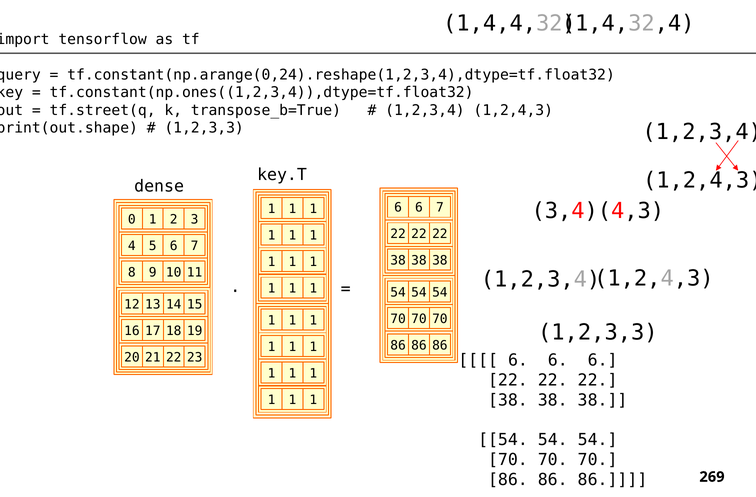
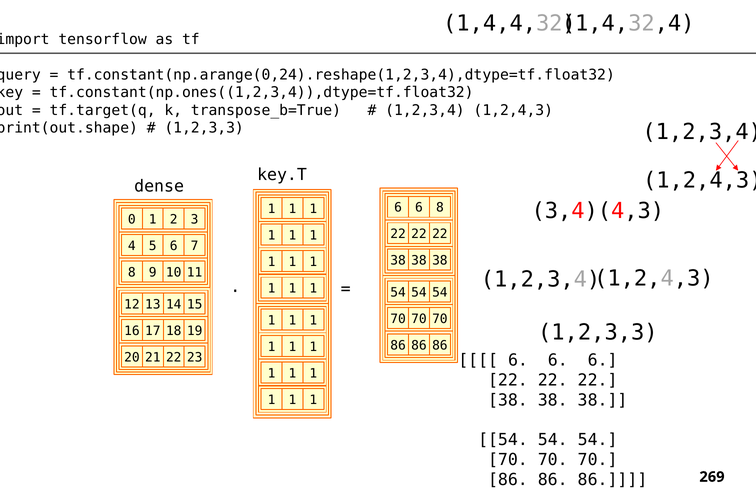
tf.street(q: tf.street(q -> tf.target(q (103, 110)
6 6 7: 7 -> 8 (440, 207)
